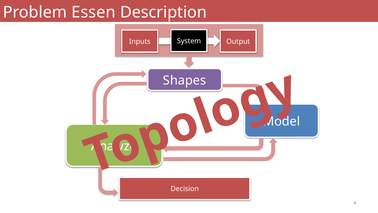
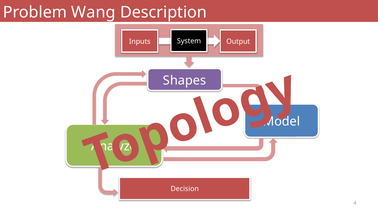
Essen: Essen -> Wang (93, 12)
